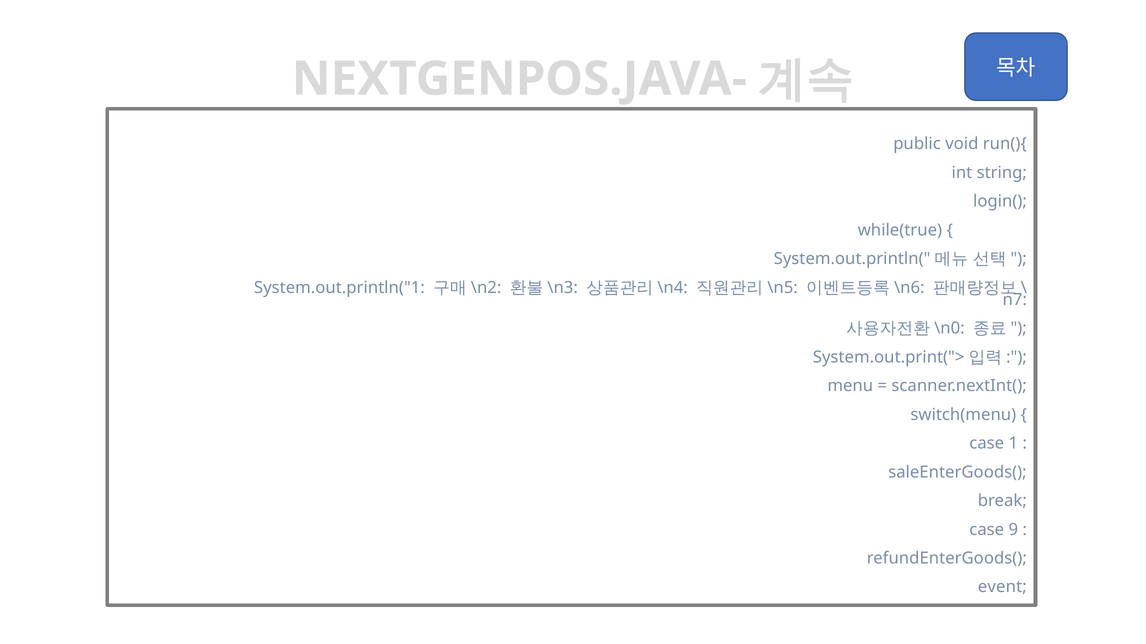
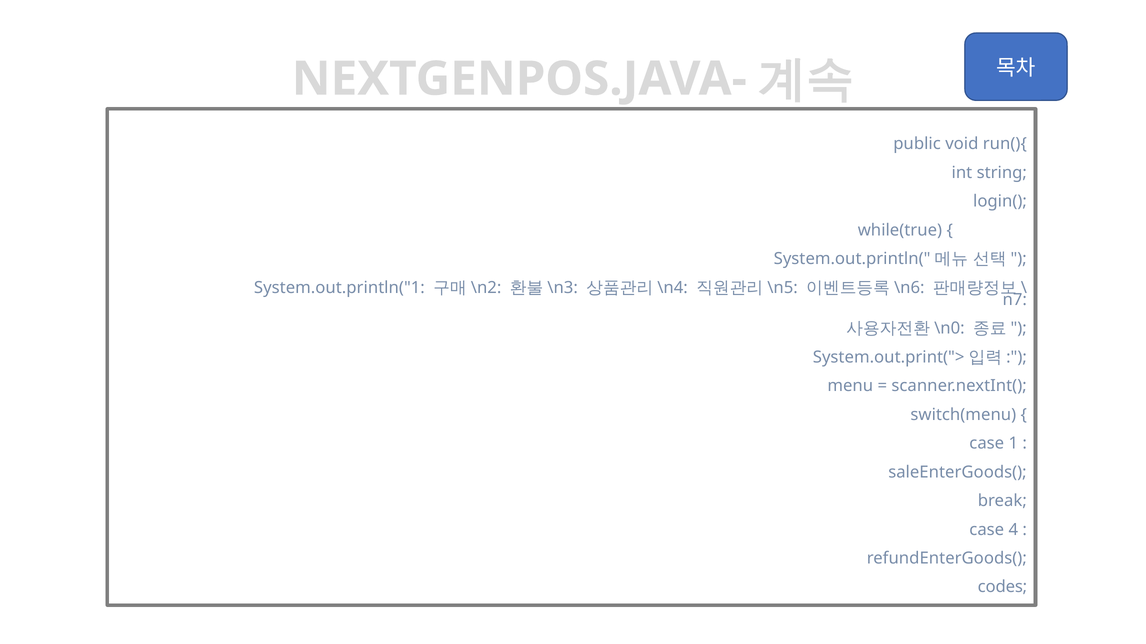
9: 9 -> 4 (1013, 530)
event: event -> codes (1002, 588)
